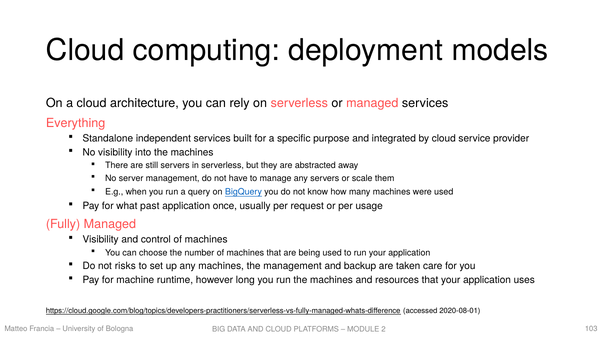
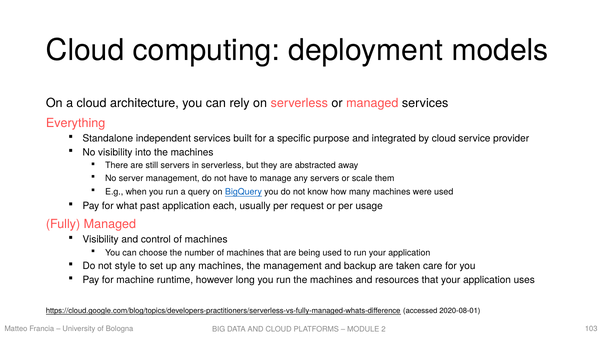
once: once -> each (225, 206)
risks: risks -> style (125, 267)
